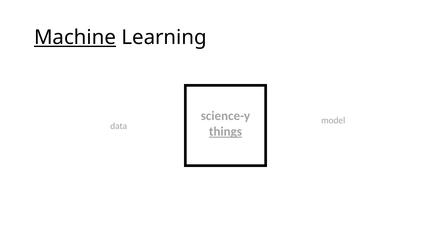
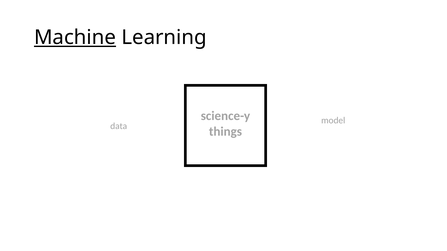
things underline: present -> none (225, 132)
